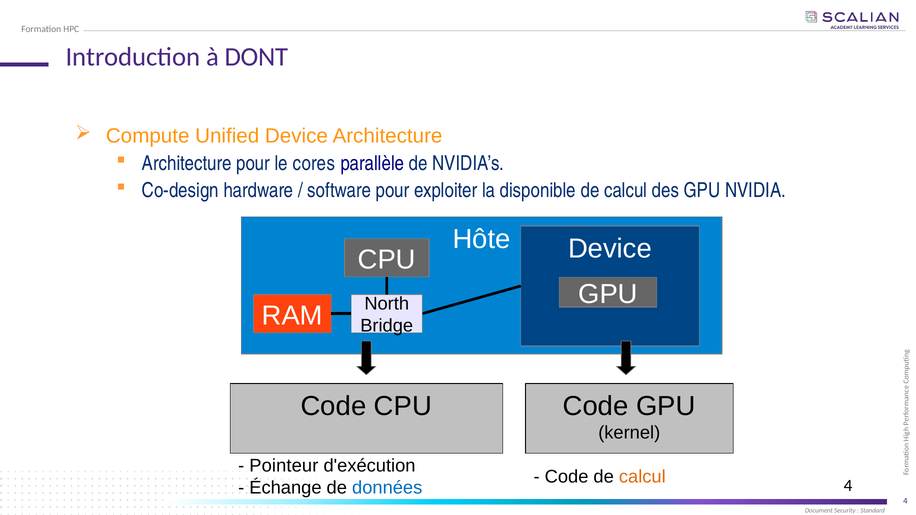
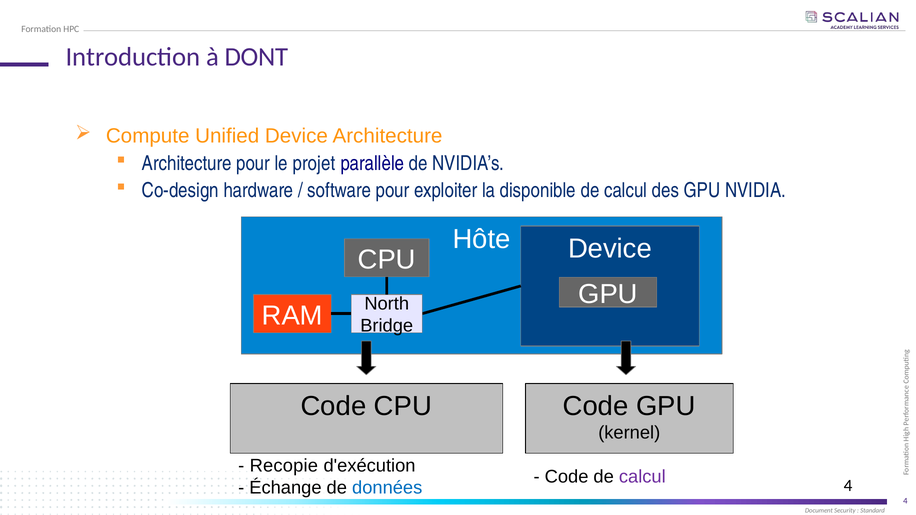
cores: cores -> projet (314, 163)
Pointeur: Pointeur -> Recopie (284, 466)
calcul colour: orange -> purple (642, 477)
